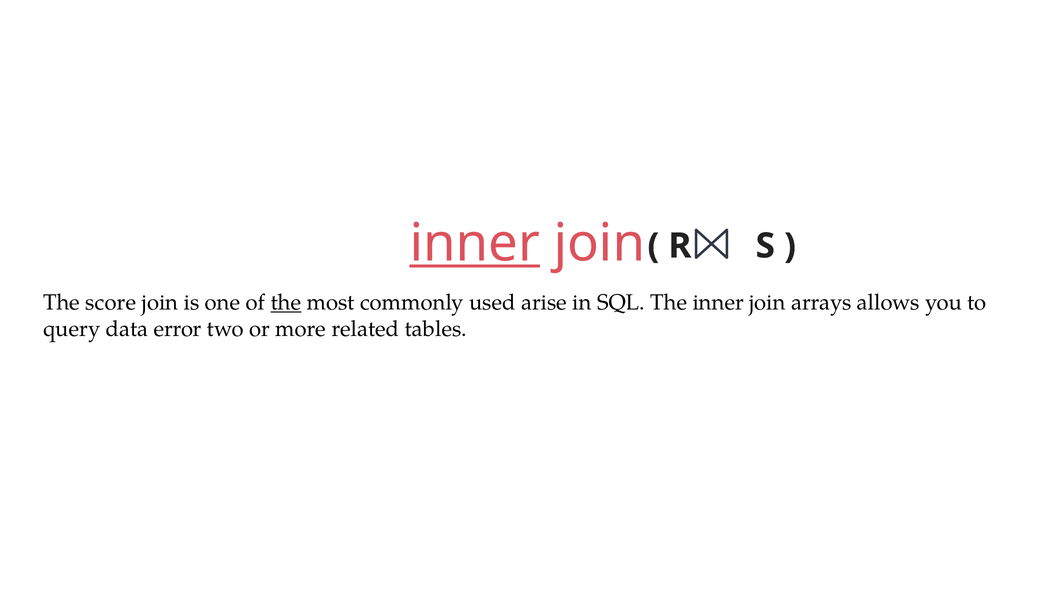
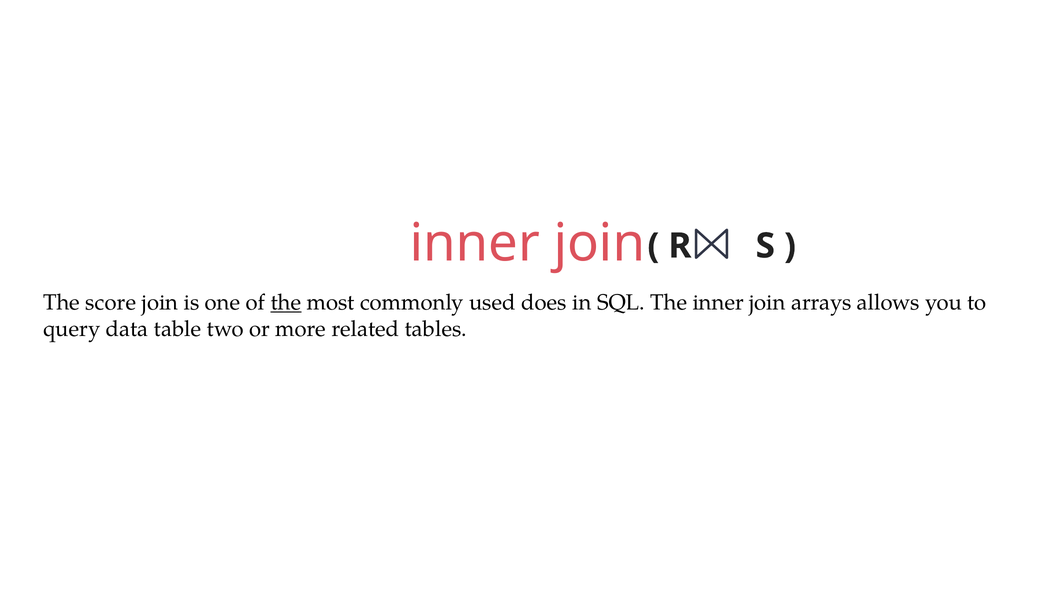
inner underline: present -> none (475, 244)
arise: arise -> does (544, 303)
error: error -> table (178, 329)
